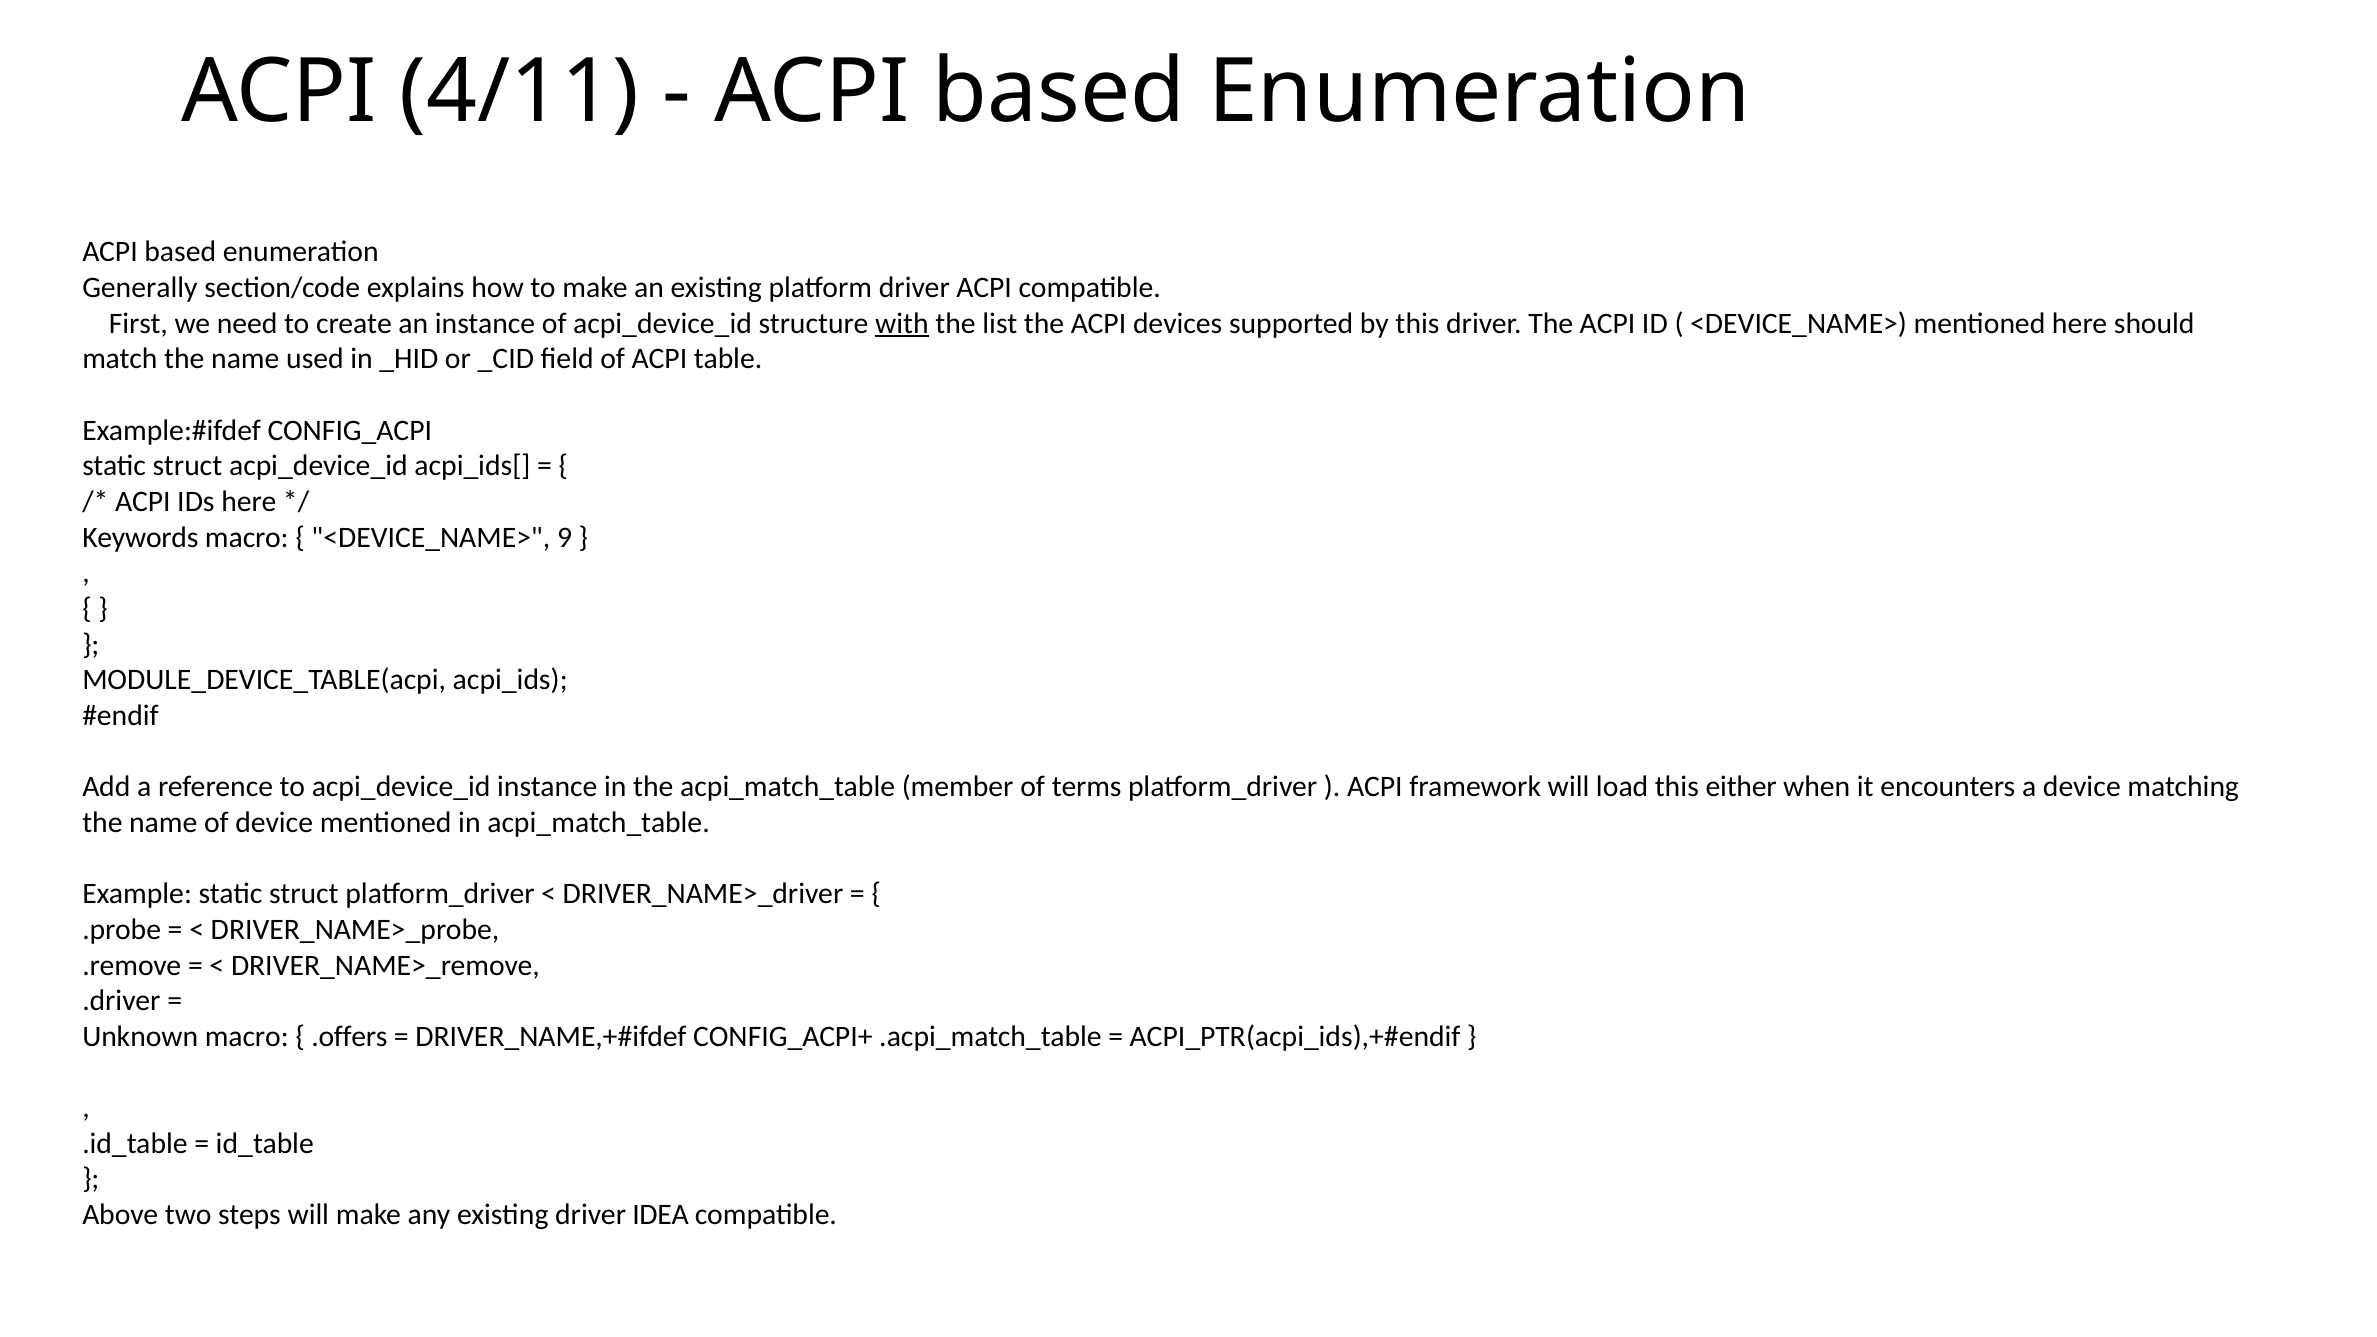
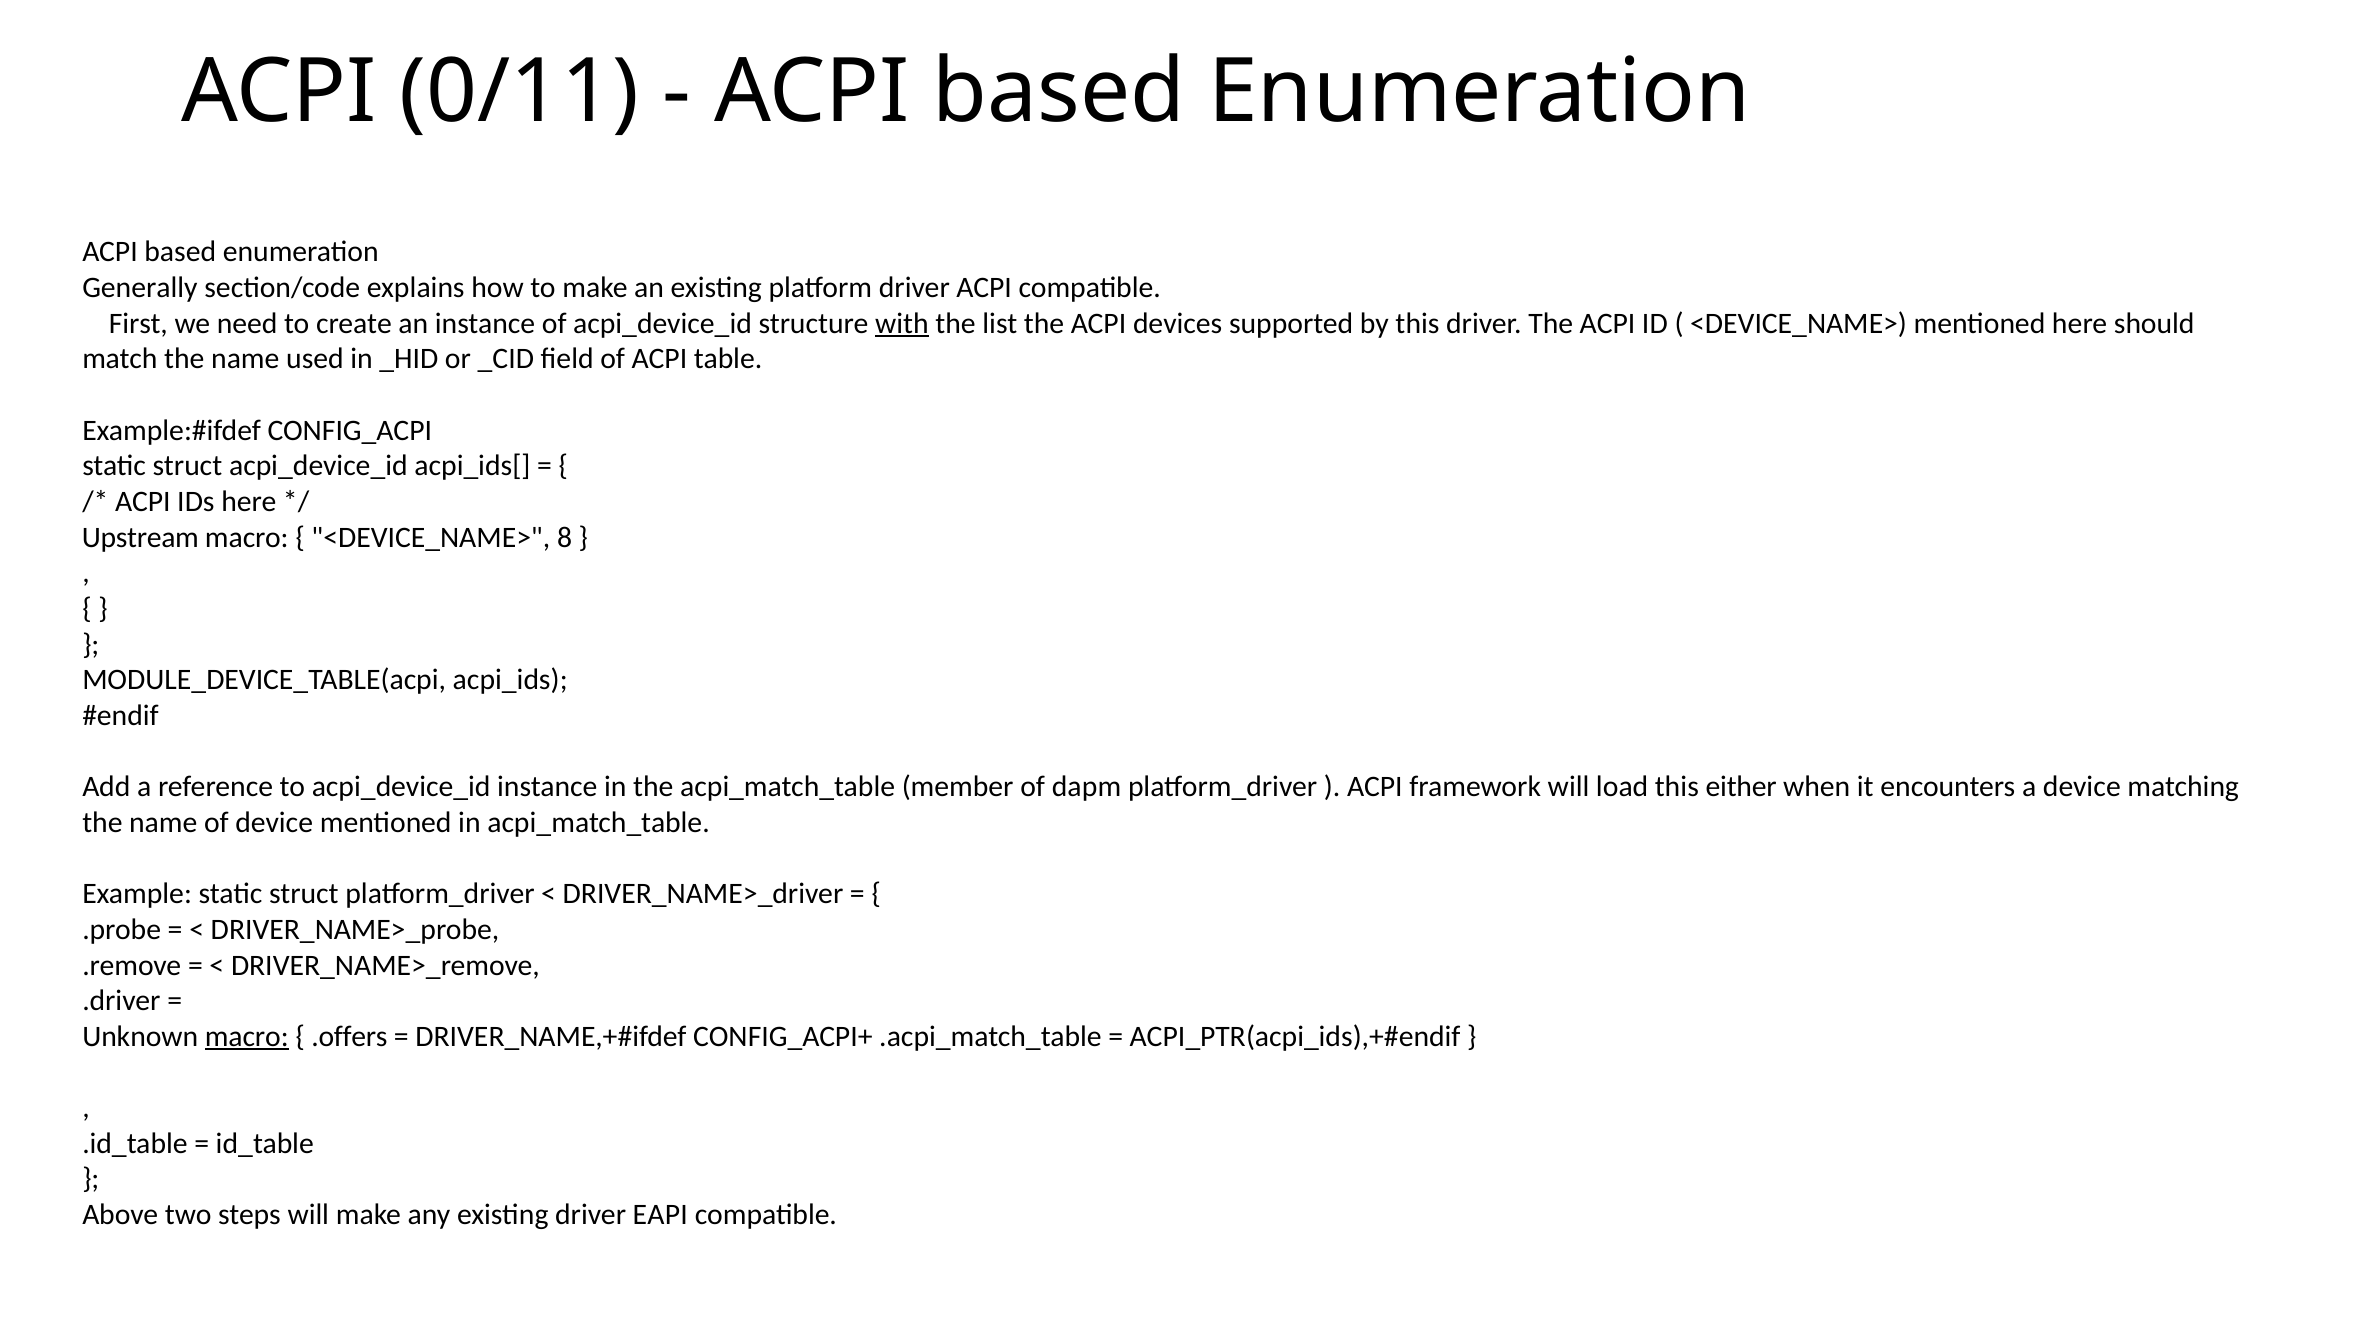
4/11: 4/11 -> 0/11 (519, 92)
Keywords: Keywords -> Upstream (140, 537)
9: 9 -> 8 (565, 537)
terms: terms -> dapm (1087, 787)
macro underline: none -> present (247, 1037)
IDEA: IDEA -> EAPI (660, 1215)
